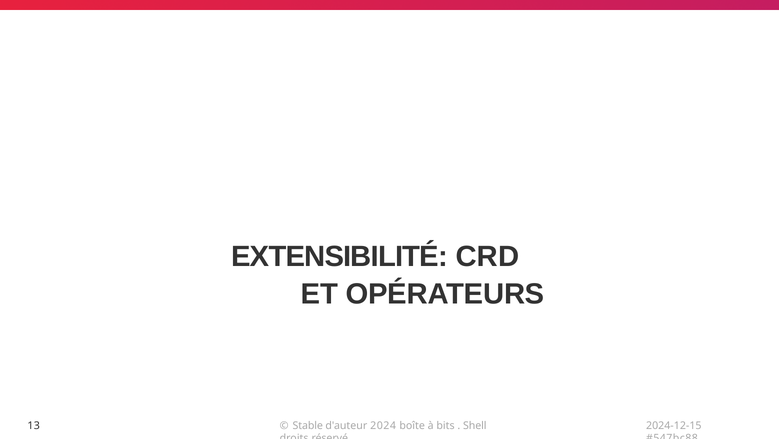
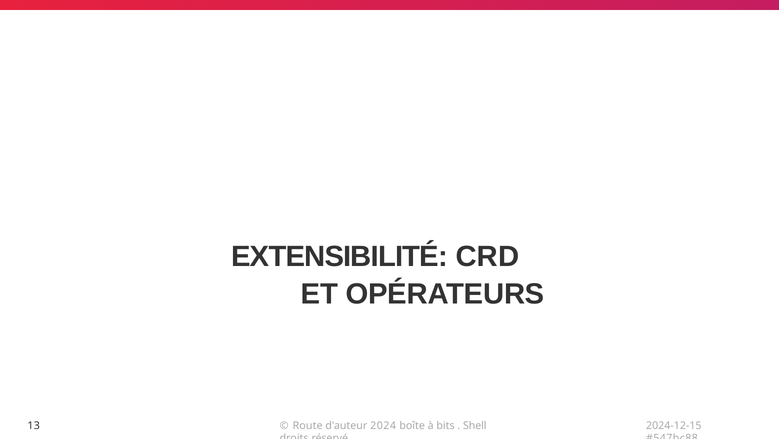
Stable: Stable -> Route (308, 425)
